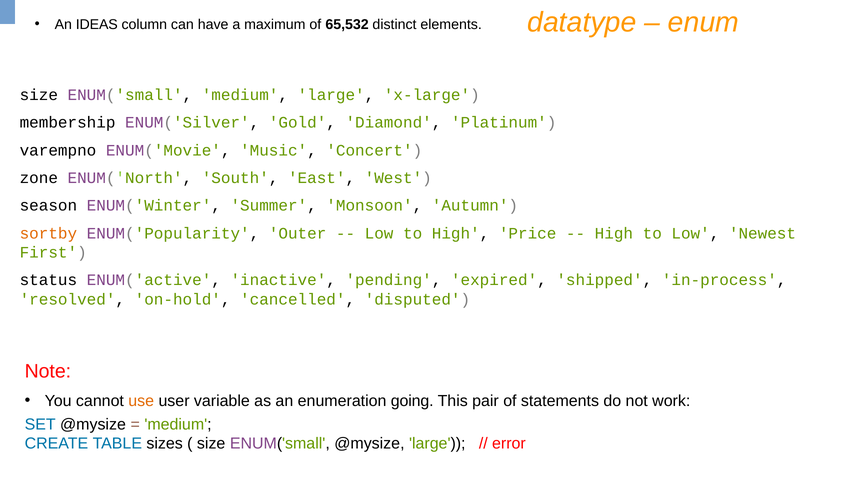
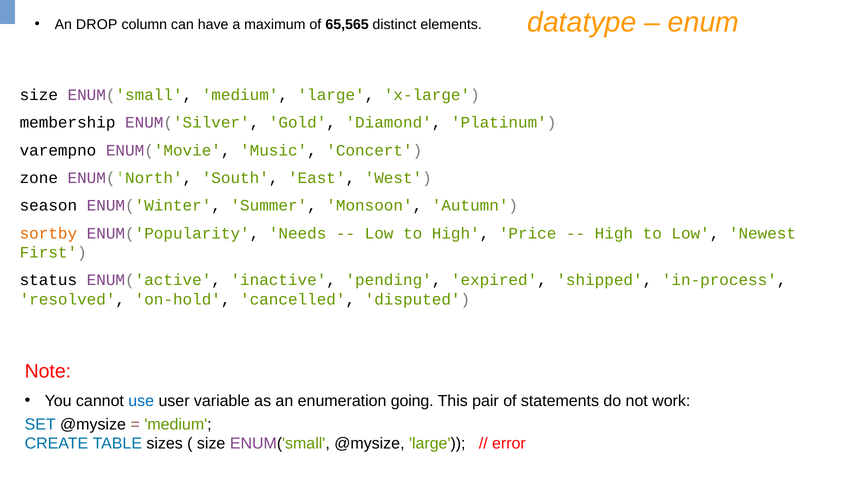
IDEAS: IDEAS -> DROP (97, 24)
65,532: 65,532 -> 65,565 (347, 24)
Outer: Outer -> Needs (298, 233)
use colour: orange -> blue (141, 401)
